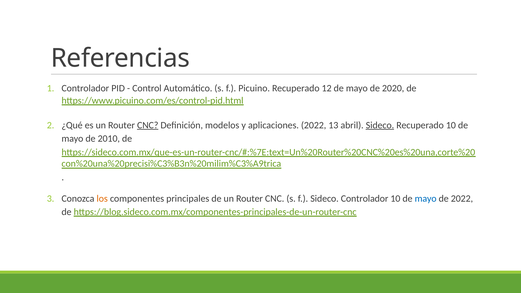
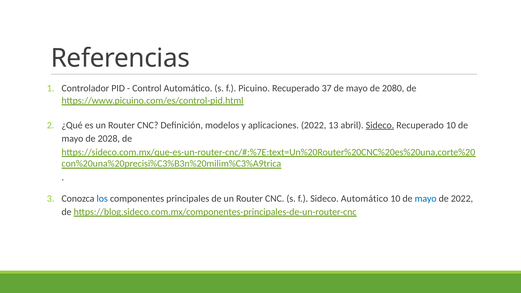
12: 12 -> 37 (327, 88)
2020: 2020 -> 2080 (393, 88)
CNC underline: present -> none (148, 125)
2010: 2010 -> 2028 (109, 139)
los colour: orange -> blue (102, 199)
Sideco Controlador: Controlador -> Automático (365, 199)
